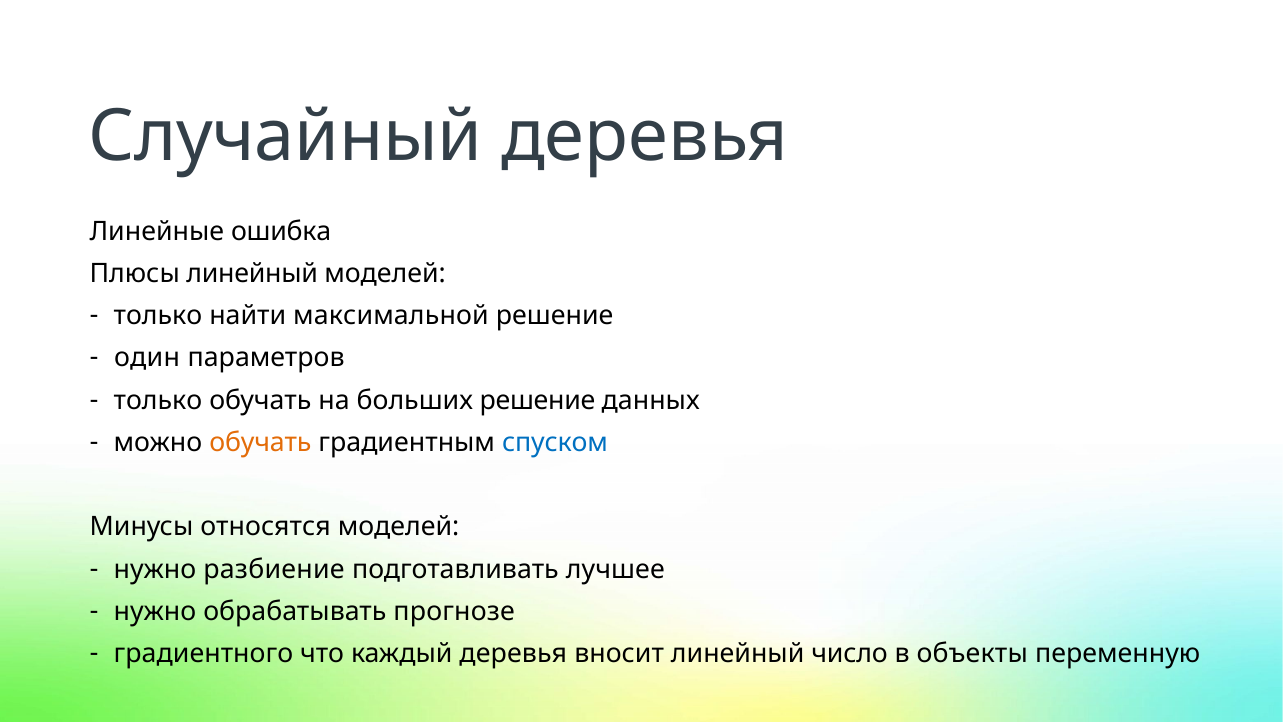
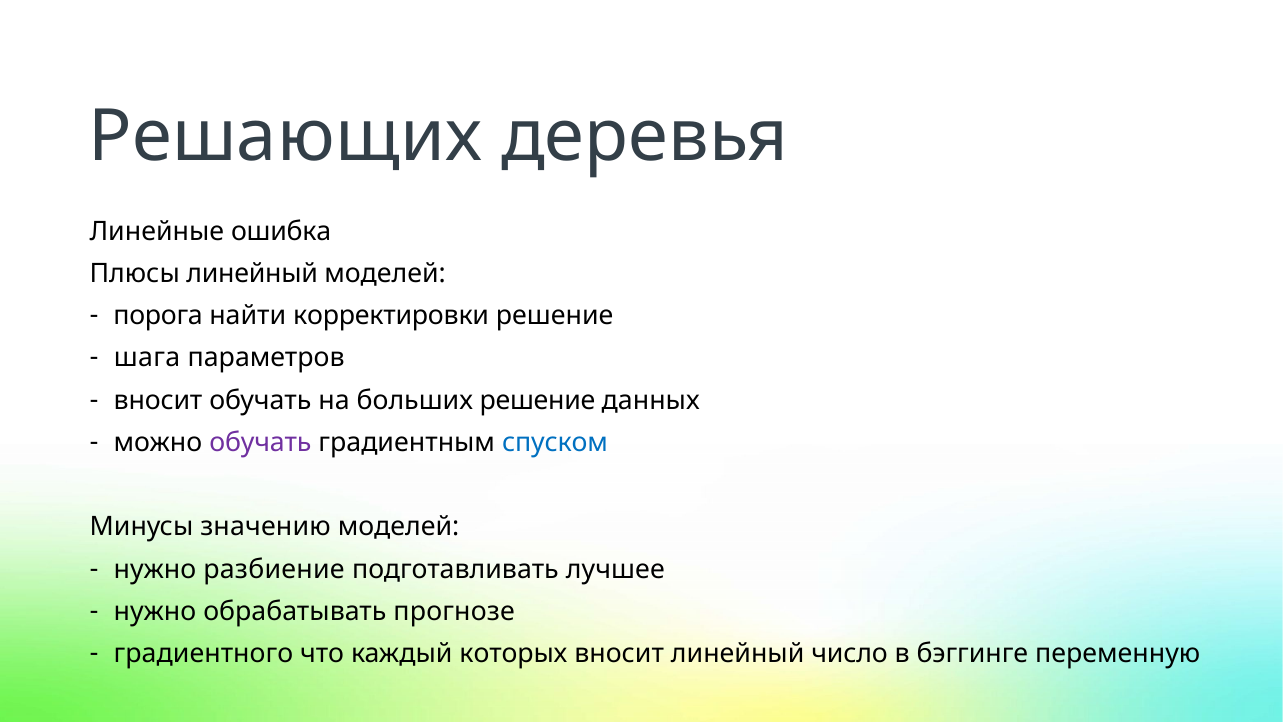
Случайный: Случайный -> Решающих (285, 136)
только: только -> порога (158, 316)
максимальной: максимальной -> корректировки (391, 316)
один: один -> шага (147, 358)
только: только -> вносит (158, 400)
обучать colour: orange -> purple (260, 442)
относятся: относятся -> значению (265, 527)
каждый деревья: деревья -> которых (513, 654)
объекты: объекты -> бэггинге (972, 654)
